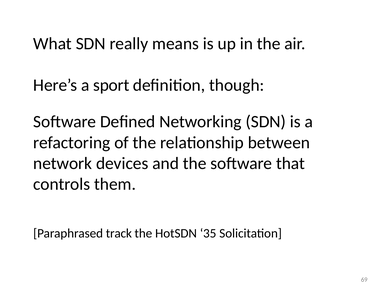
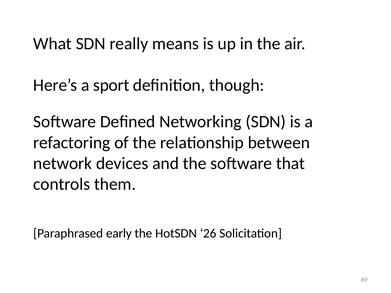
track: track -> early (119, 234)
35: 35 -> 26 (208, 234)
